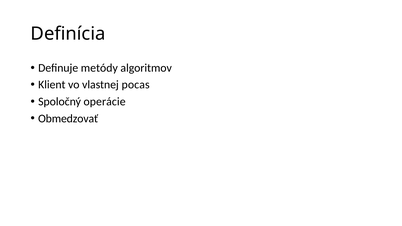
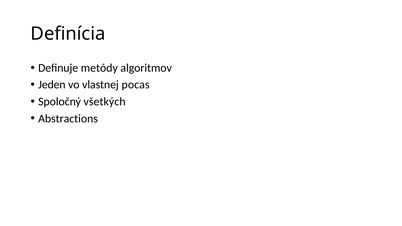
Klient: Klient -> Jeden (52, 85)
operácie: operácie -> všetkých (105, 102)
Obmedzovať: Obmedzovať -> Abstractions (68, 119)
